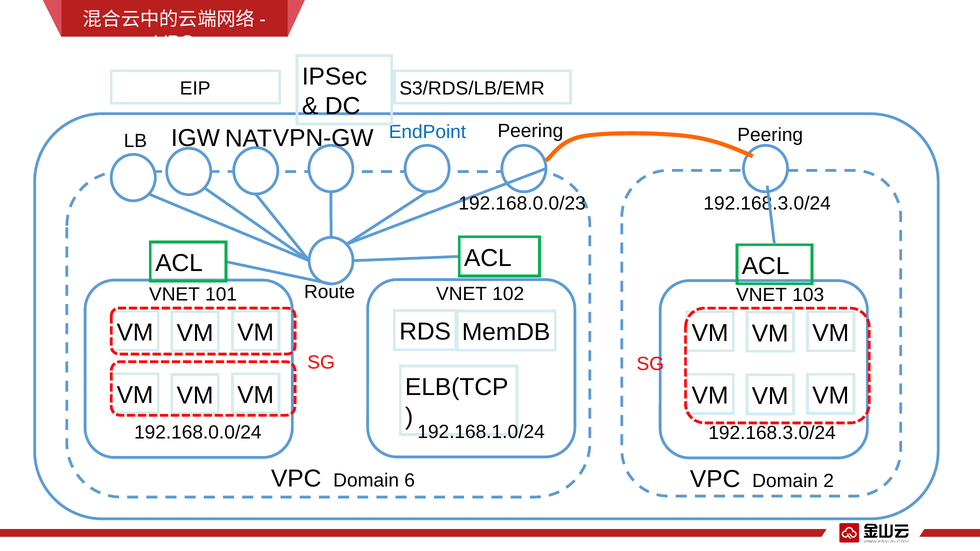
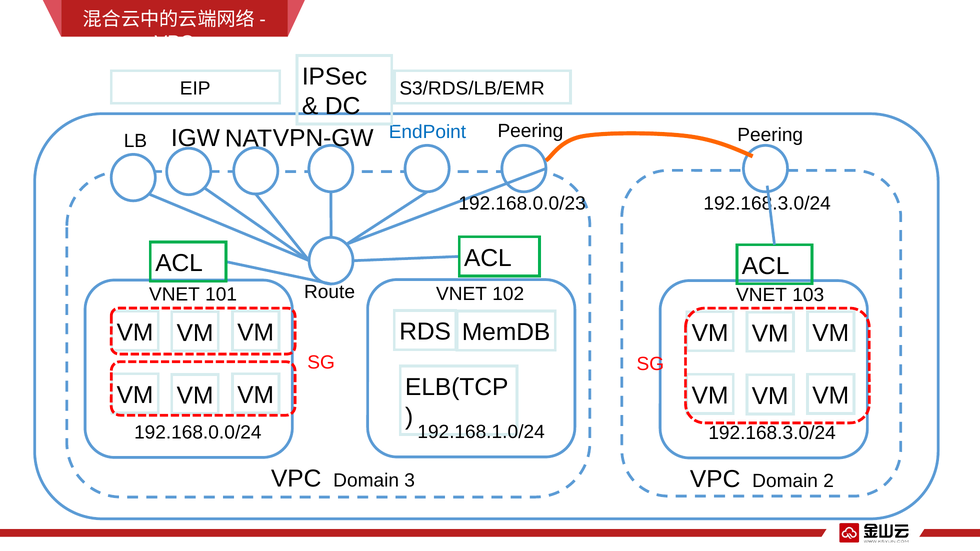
6: 6 -> 3 (410, 481)
